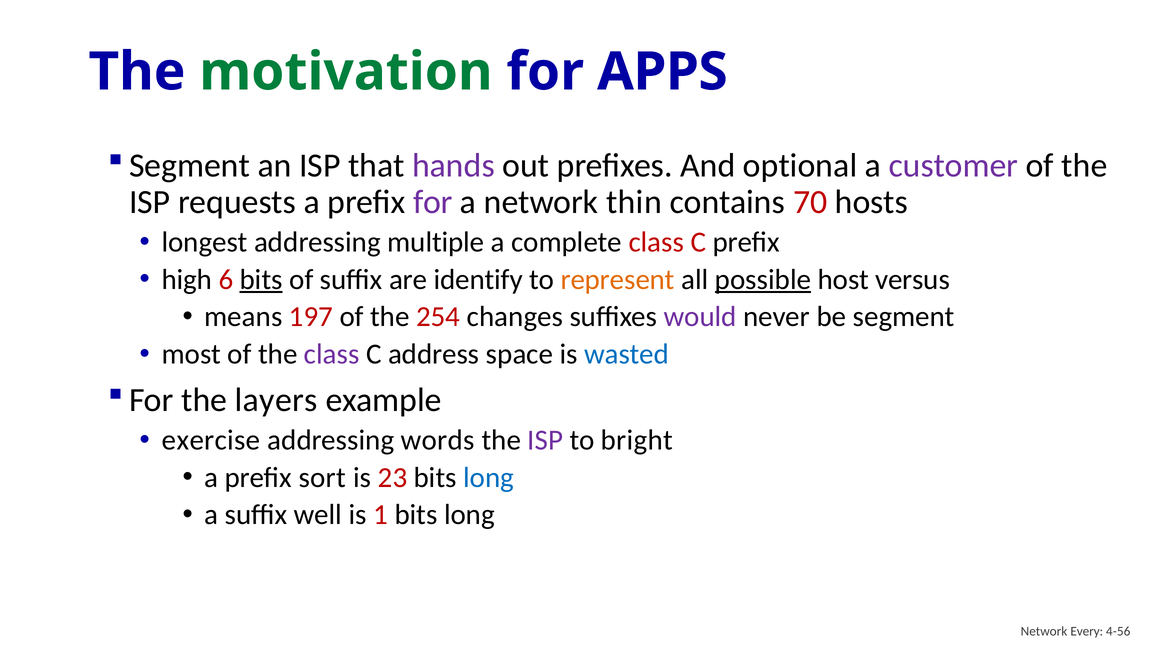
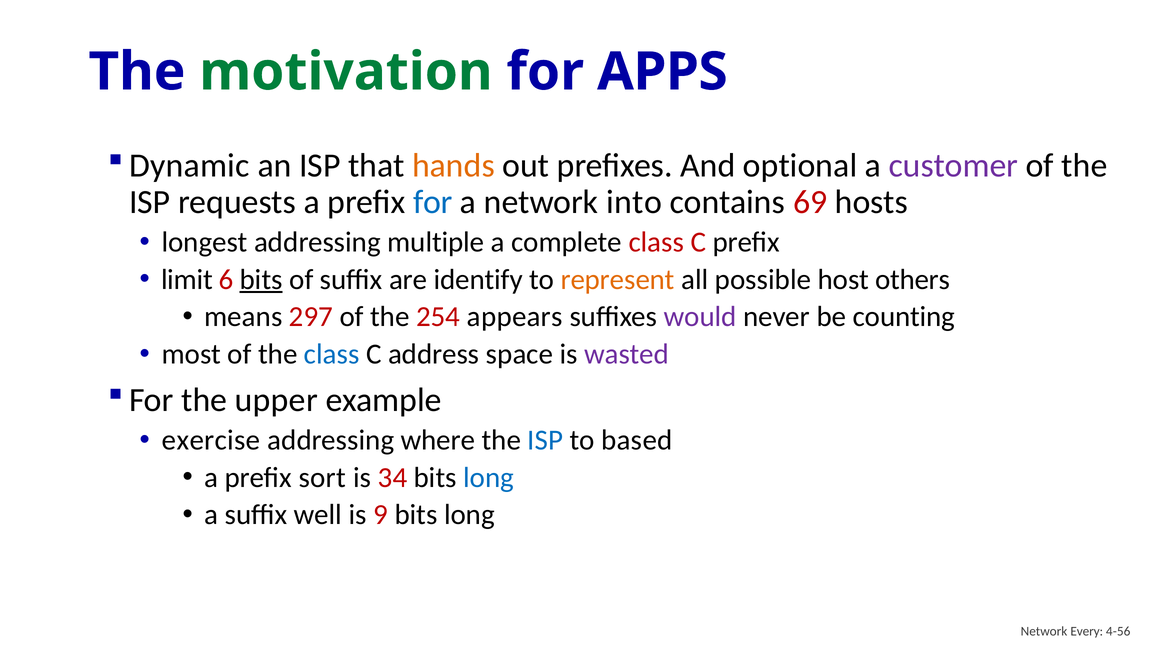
Segment: Segment -> Dynamic (189, 166)
hands colour: purple -> orange (453, 166)
for colour: purple -> blue (433, 202)
thin: thin -> into (634, 202)
70: 70 -> 69 (810, 202)
high: high -> limit (187, 280)
possible underline: present -> none (763, 280)
versus: versus -> others (913, 280)
197: 197 -> 297 (311, 317)
changes: changes -> appears (515, 317)
be segment: segment -> counting (904, 317)
class colour: purple -> blue (332, 354)
wasted colour: blue -> purple (626, 354)
layers: layers -> upper (276, 400)
words: words -> where (438, 440)
ISP colour: purple -> blue (545, 440)
bright: bright -> based (637, 440)
23: 23 -> 34 (393, 478)
1: 1 -> 9 (381, 515)
